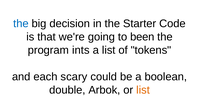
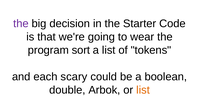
the colour: blue -> purple (21, 24)
been: been -> wear (142, 37)
ints: ints -> sort (81, 50)
